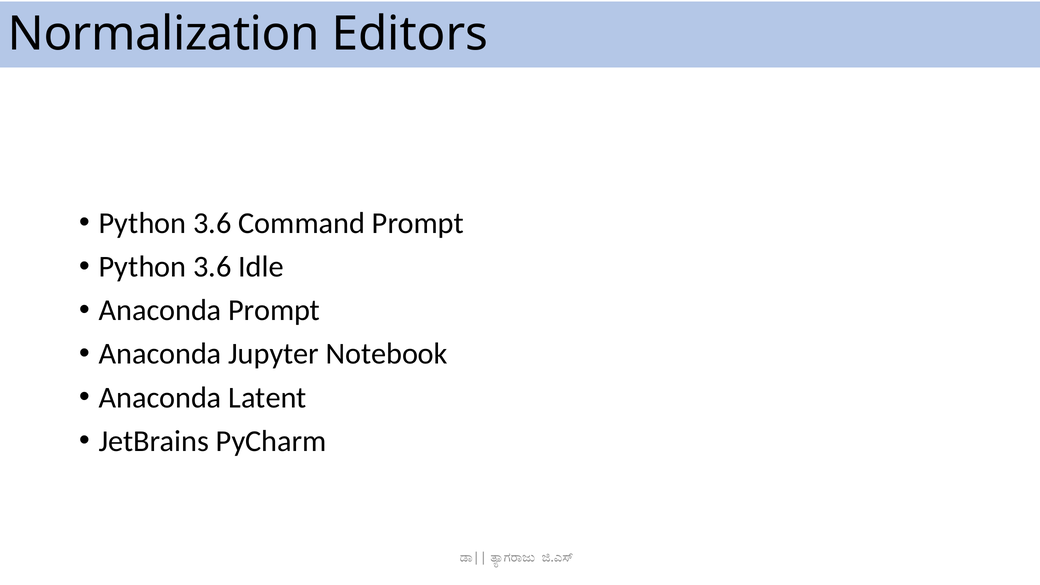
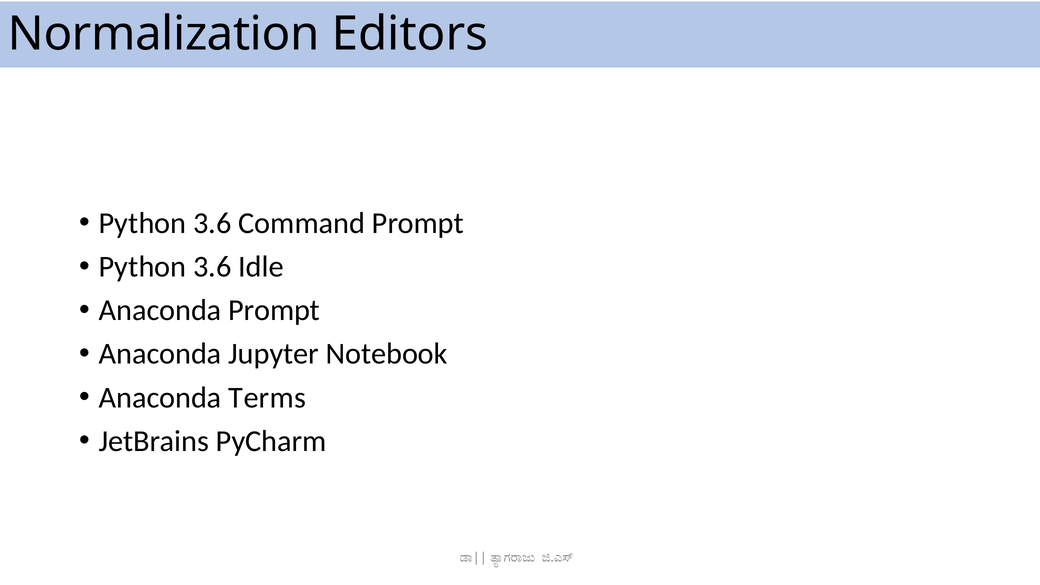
Latent: Latent -> Terms (267, 398)
